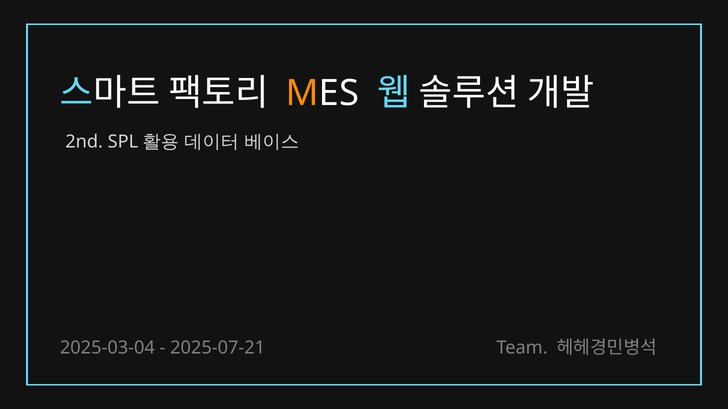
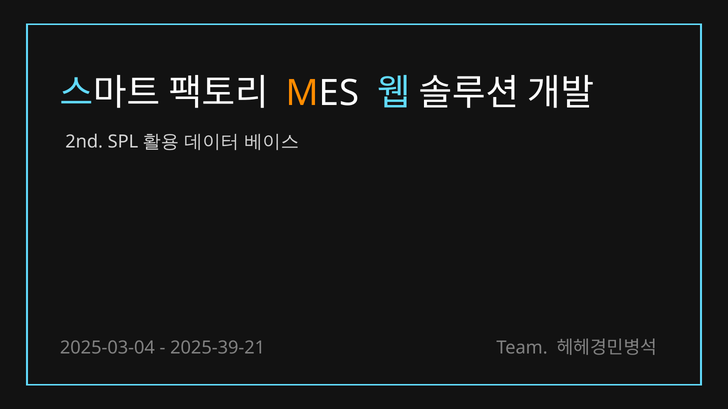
2025-07-21: 2025-07-21 -> 2025-39-21 (218, 348)
